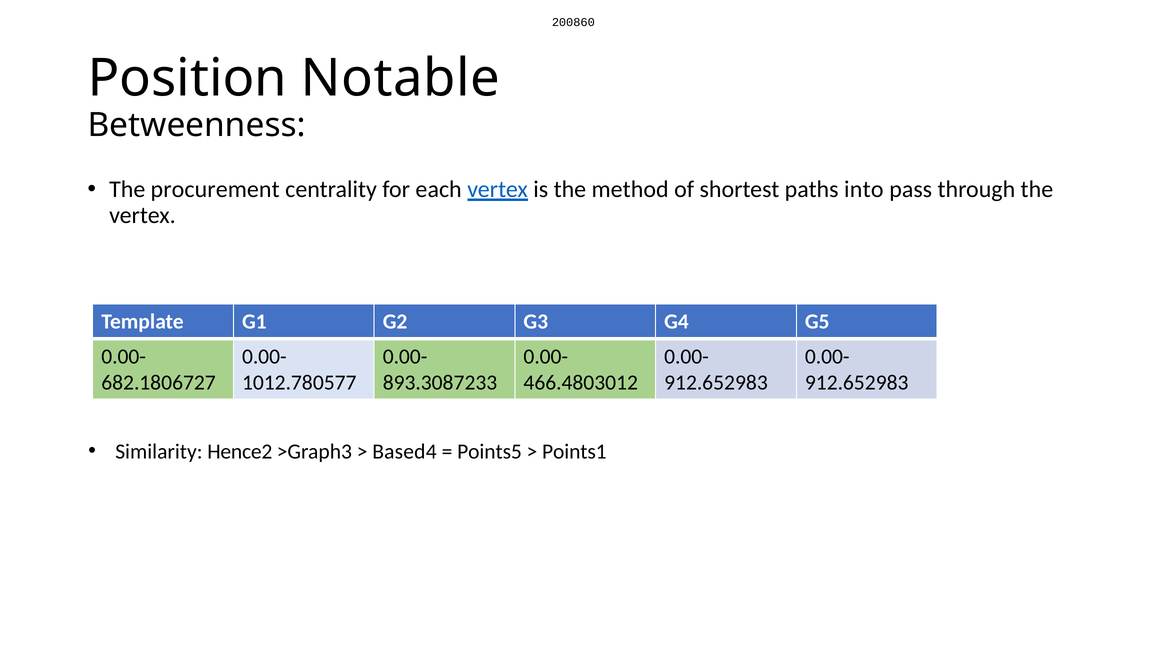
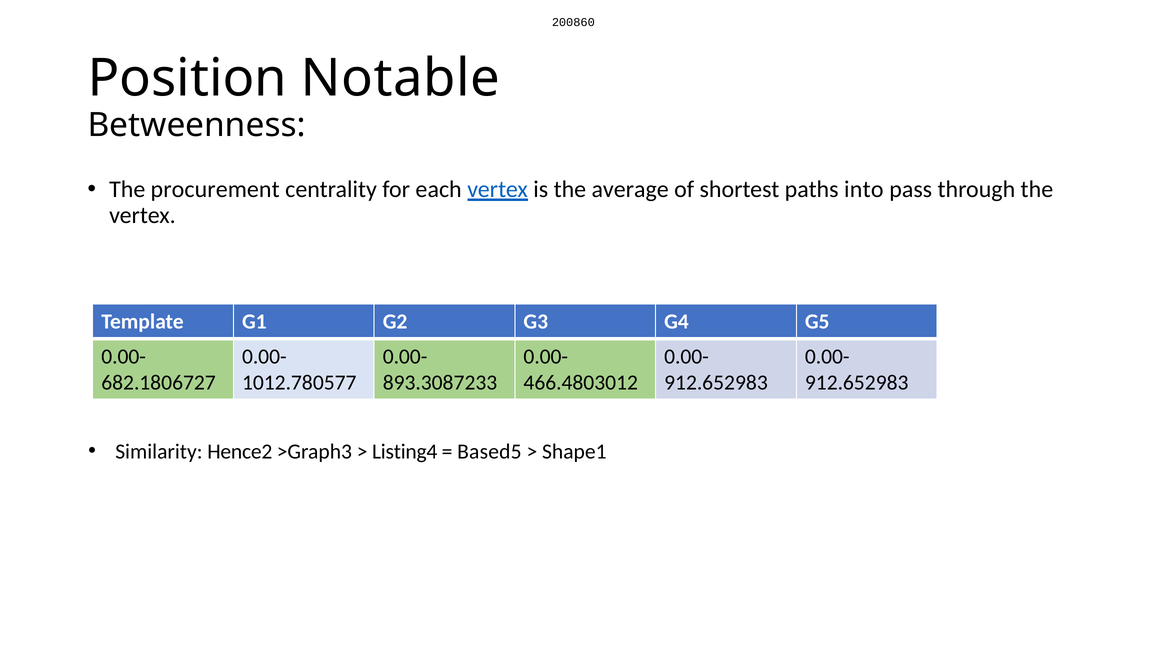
method: method -> average (630, 190)
Based4: Based4 -> Listing4 (405, 452)
Points5: Points5 -> Based5 (489, 452)
Points1: Points1 -> Shape1 (574, 452)
